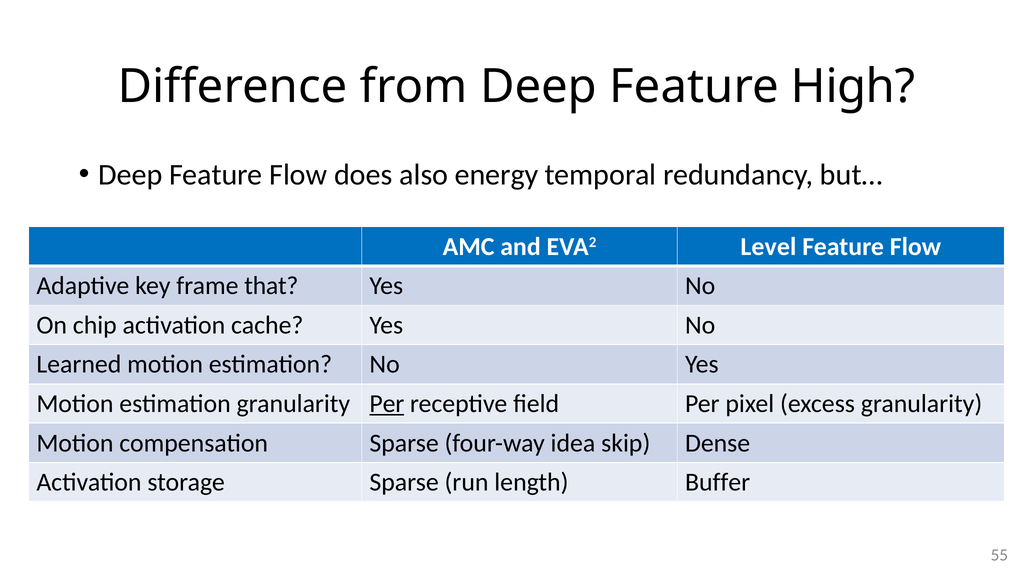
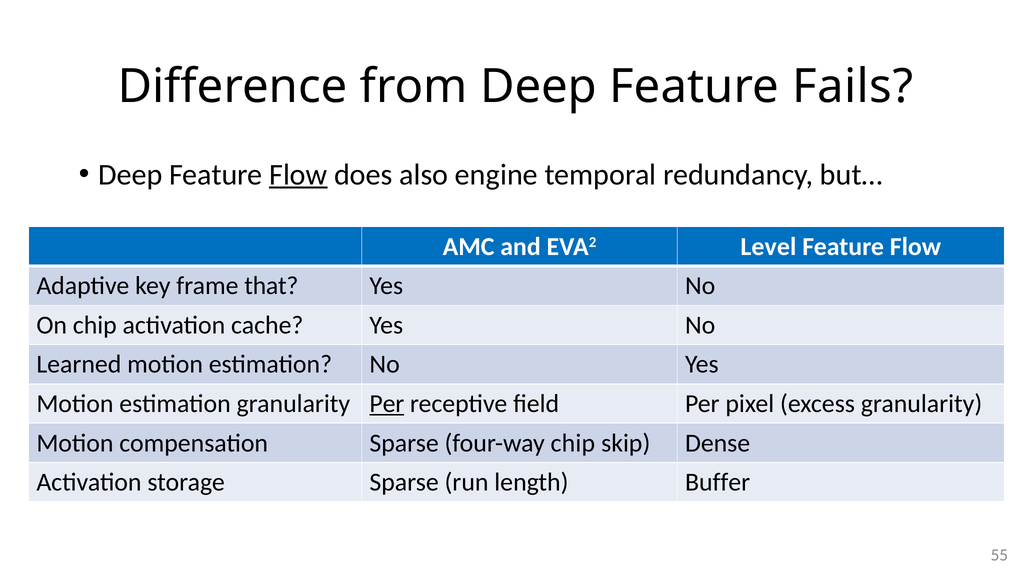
High: High -> Fails (853, 87)
Flow underline: none -> present (298, 175)
energy: energy -> engine (496, 175)
four-way idea: idea -> chip (573, 443)
